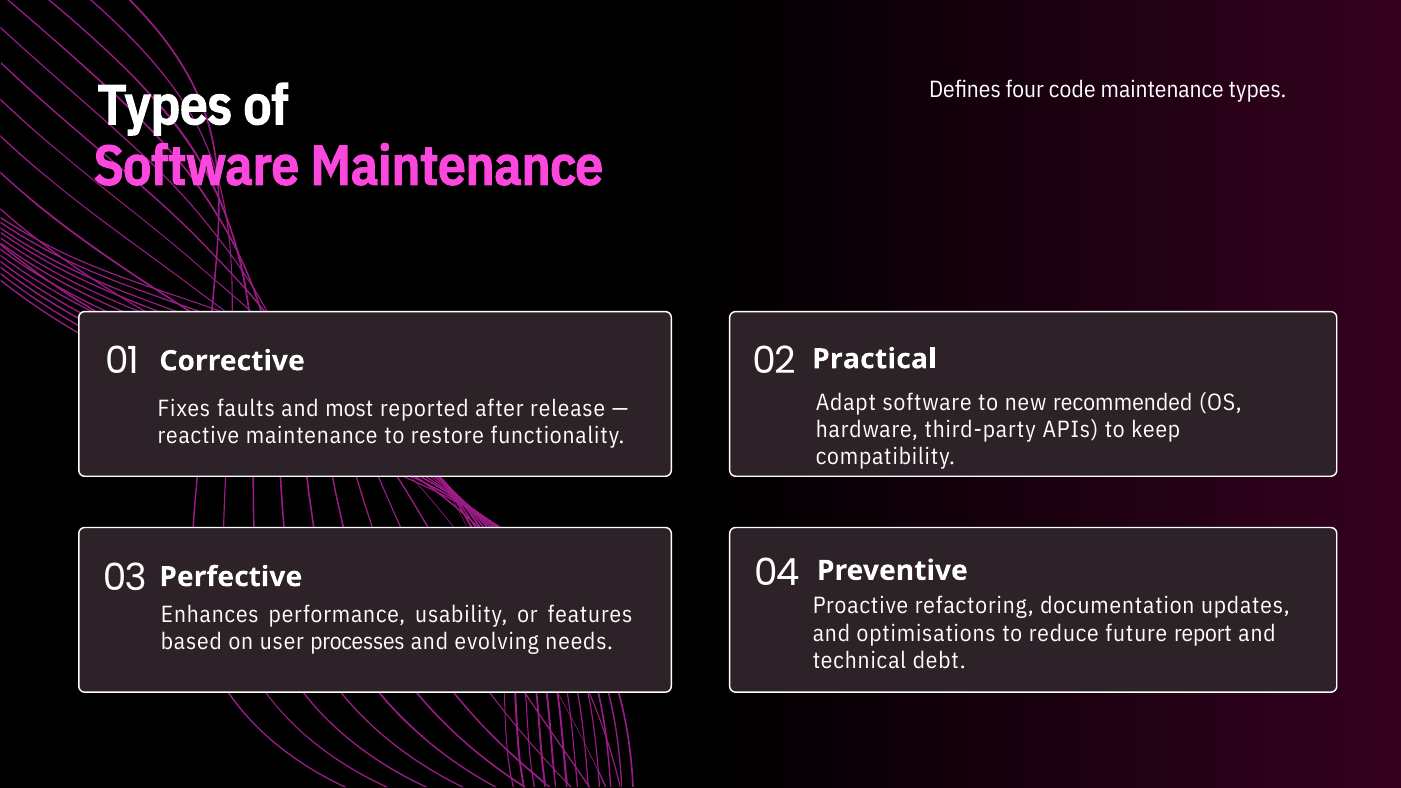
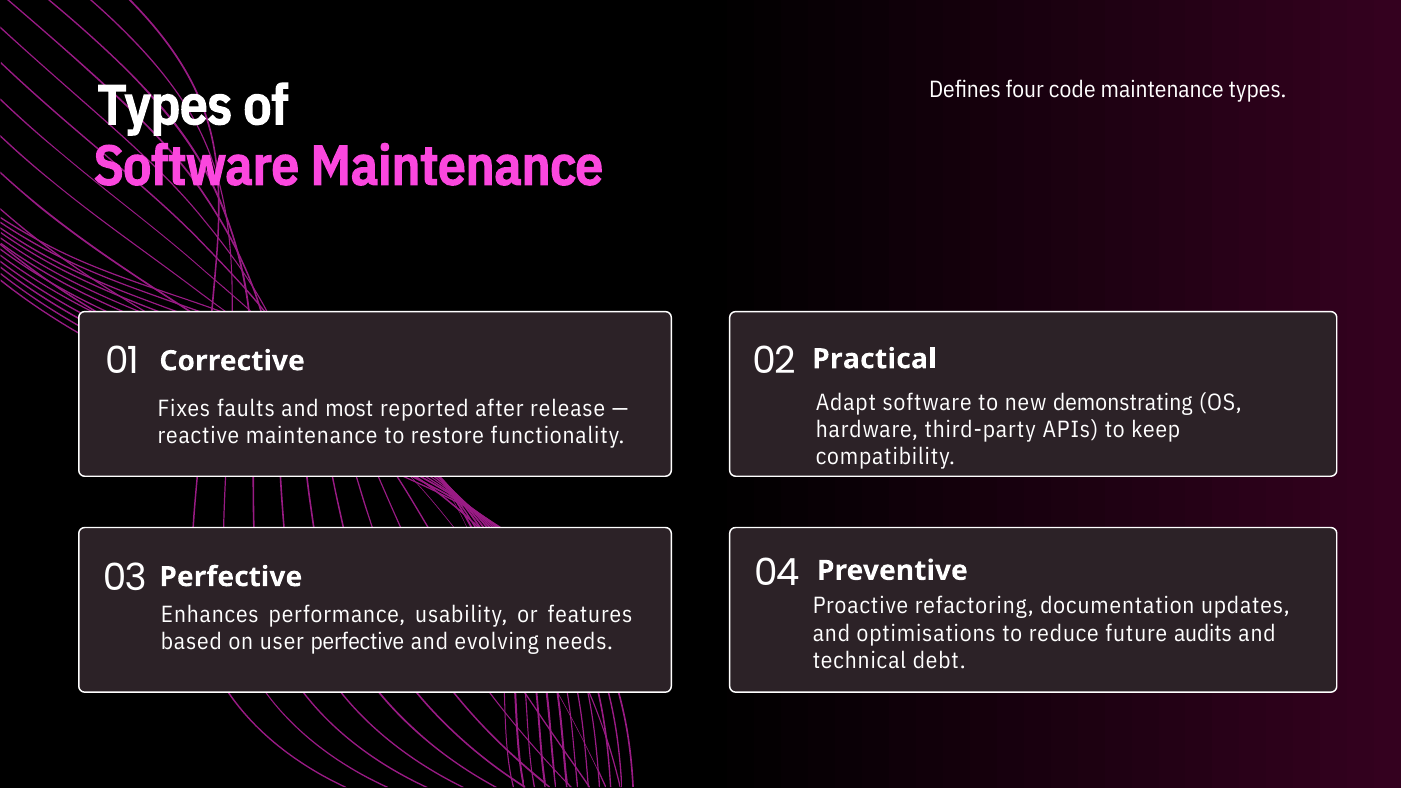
recommended: recommended -> demonstrating (1123, 403)
report: report -> audits (1203, 634)
user processes: processes -> perfective (357, 642)
